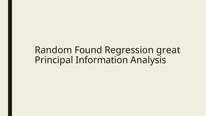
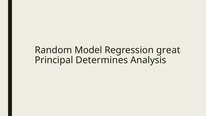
Found: Found -> Model (88, 50)
Information: Information -> Determines (102, 60)
